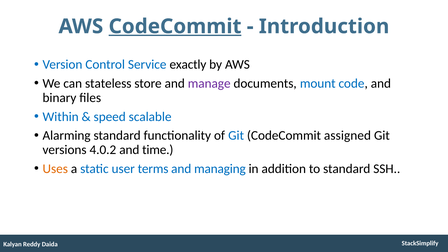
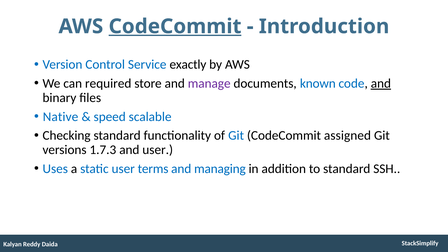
stateless: stateless -> required (108, 83)
mount: mount -> known (318, 83)
and underline: none -> present (381, 83)
Within: Within -> Native (61, 117)
Alarming: Alarming -> Checking (67, 136)
4.0.2: 4.0.2 -> 1.7.3 (103, 150)
and time: time -> user (158, 150)
Uses colour: orange -> blue (55, 169)
